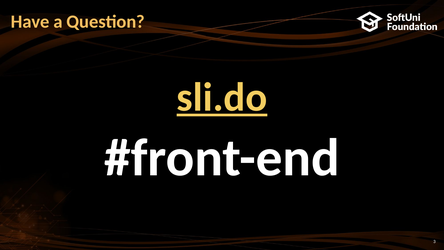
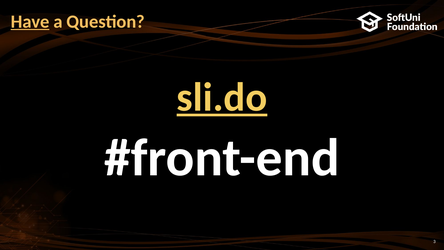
Have underline: none -> present (30, 22)
